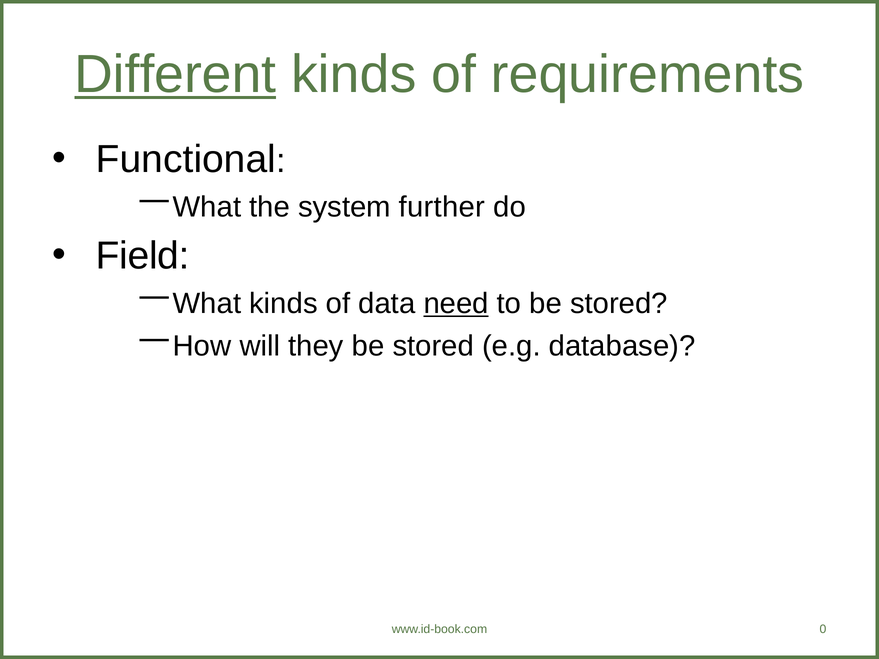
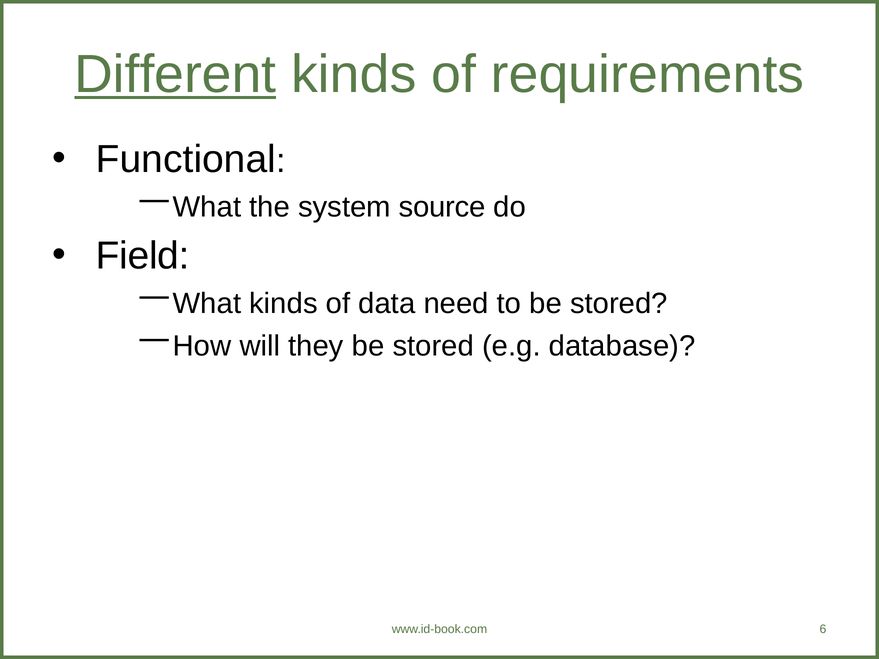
further: further -> source (442, 207)
need underline: present -> none (456, 304)
0: 0 -> 6 (823, 629)
